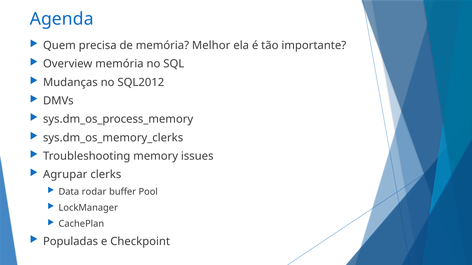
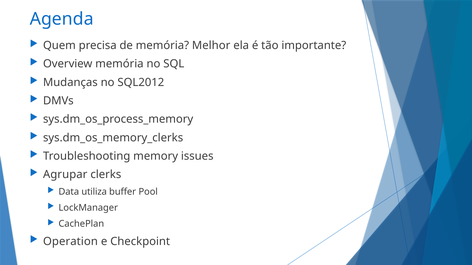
rodar: rodar -> utiliza (94, 192)
Populadas: Populadas -> Operation (70, 242)
